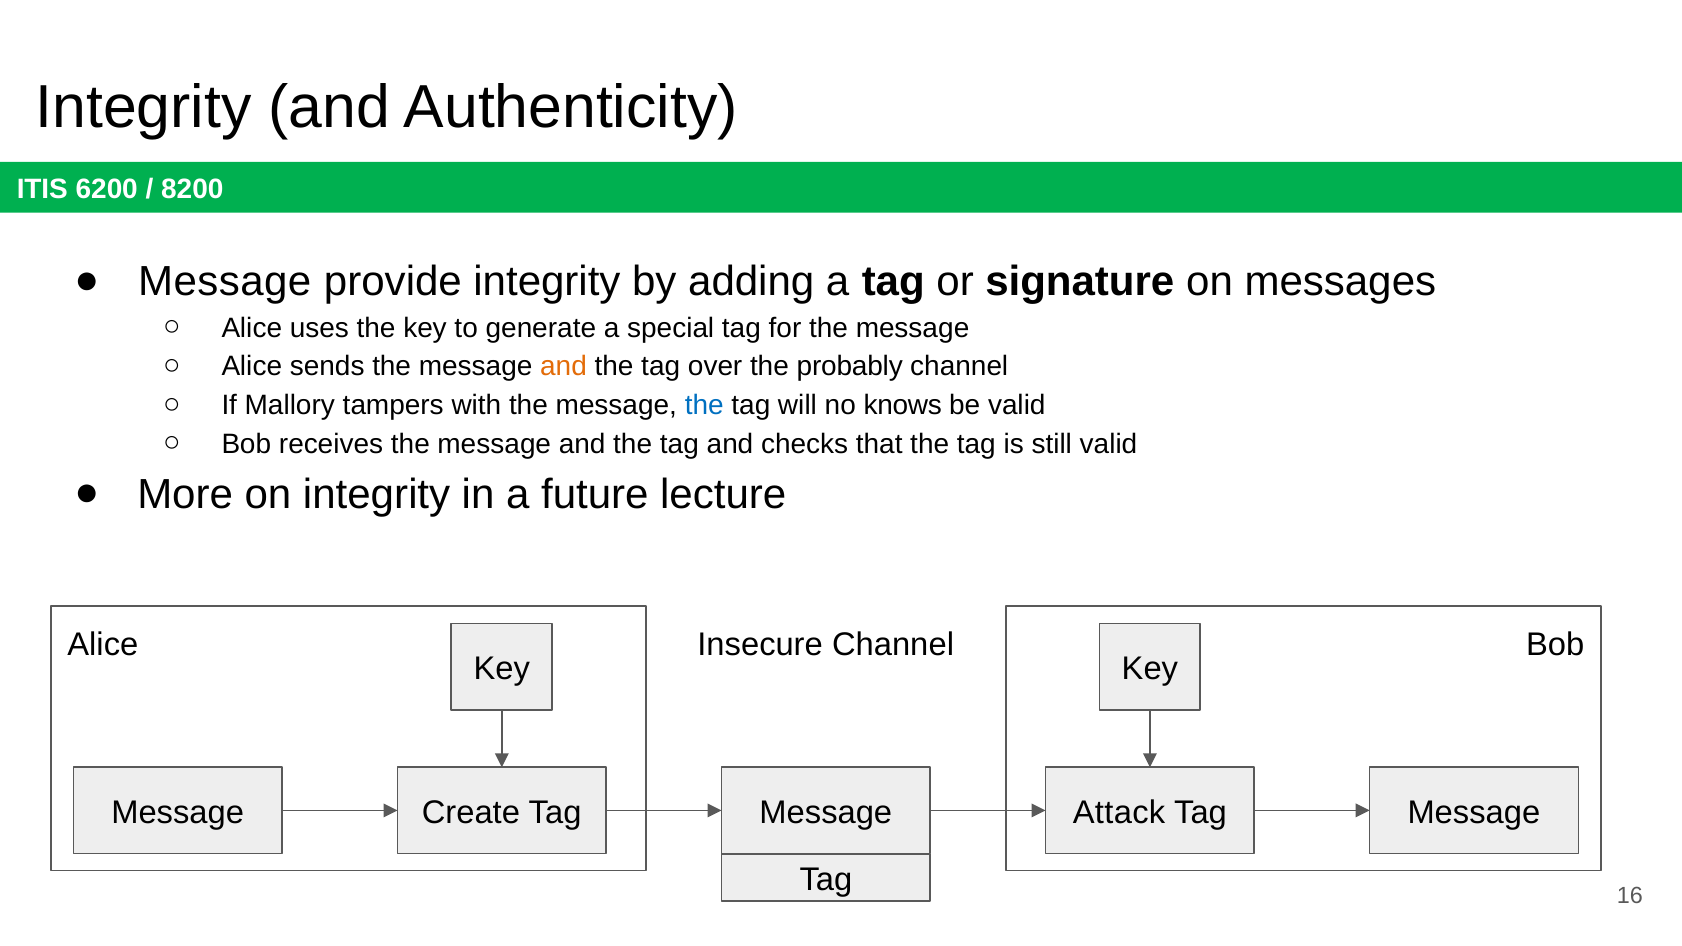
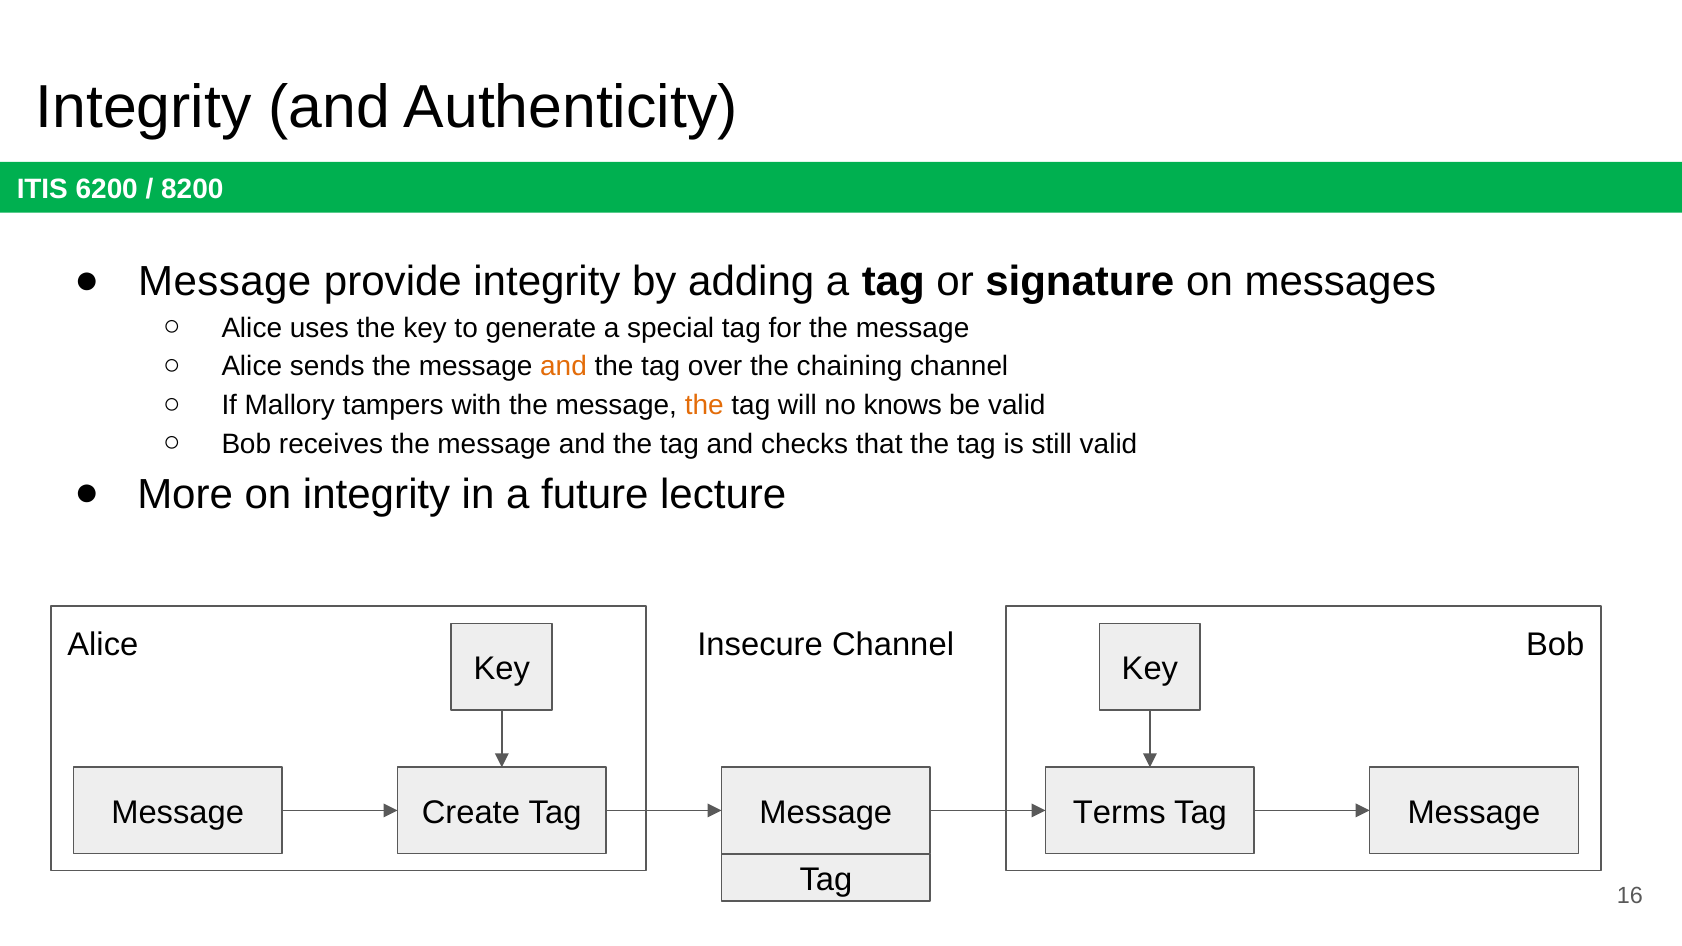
probably: probably -> chaining (850, 367)
the colour: blue -> orange (704, 405)
Attack: Attack -> Terms (1119, 813)
